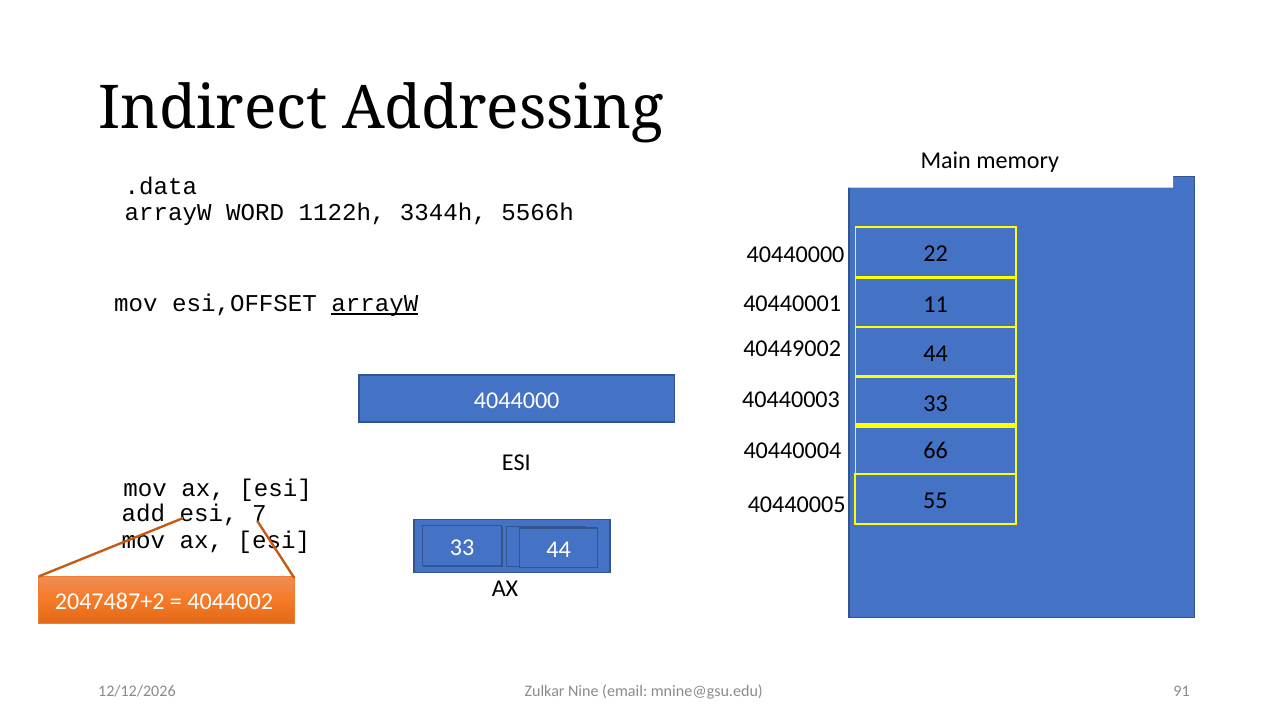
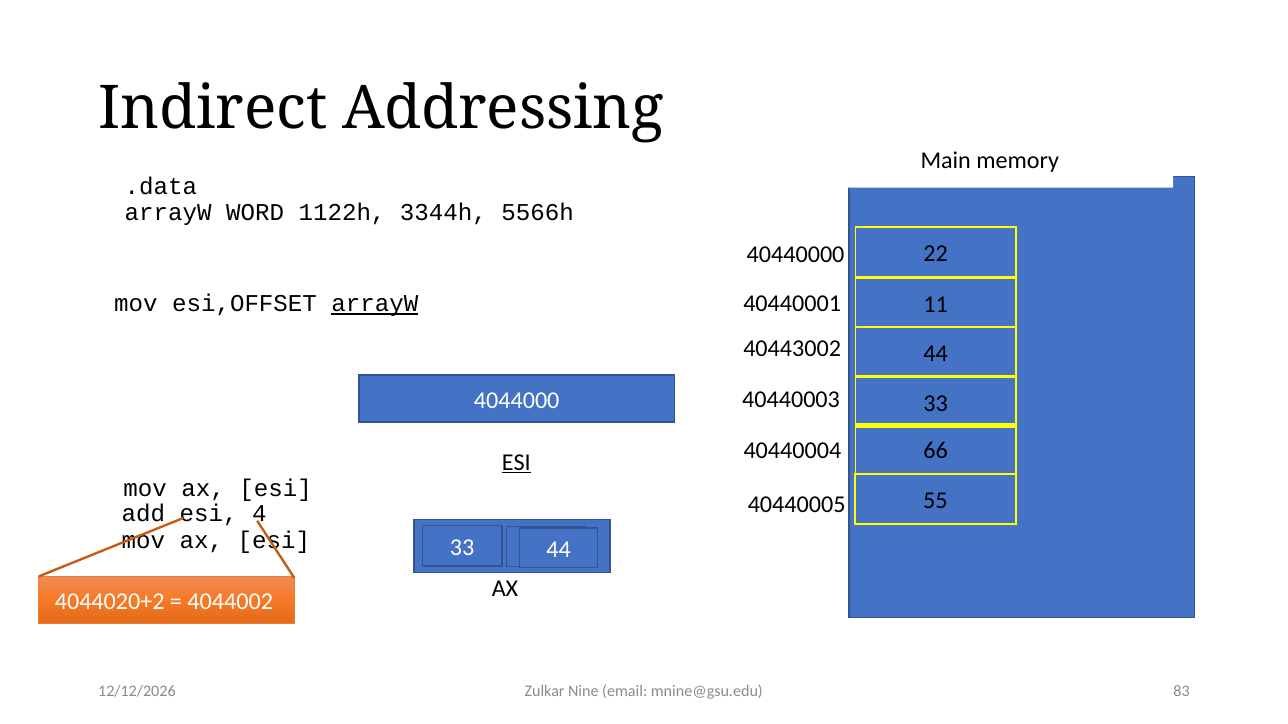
40449002: 40449002 -> 40443002 (792, 349)
ESI underline: none -> present (516, 463)
7: 7 -> 4 (259, 514)
2047487+2: 2047487+2 -> 4044020+2 (110, 602)
91: 91 -> 83 (1182, 692)
